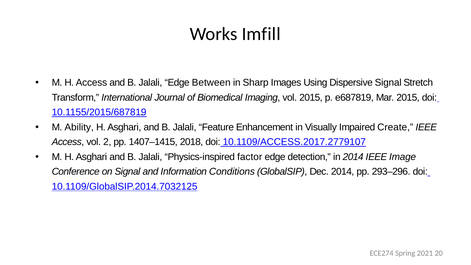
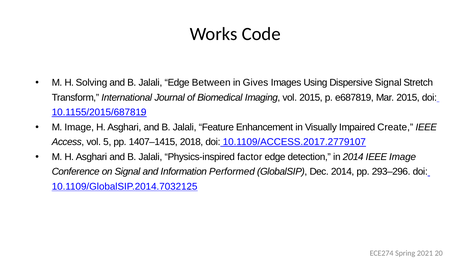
Imfill: Imfill -> Code (261, 34)
H Access: Access -> Solving (91, 83)
Sharp: Sharp -> Gives (256, 83)
M Ability: Ability -> Image (79, 127)
2: 2 -> 5 (107, 142)
Conditions: Conditions -> Performed (232, 172)
